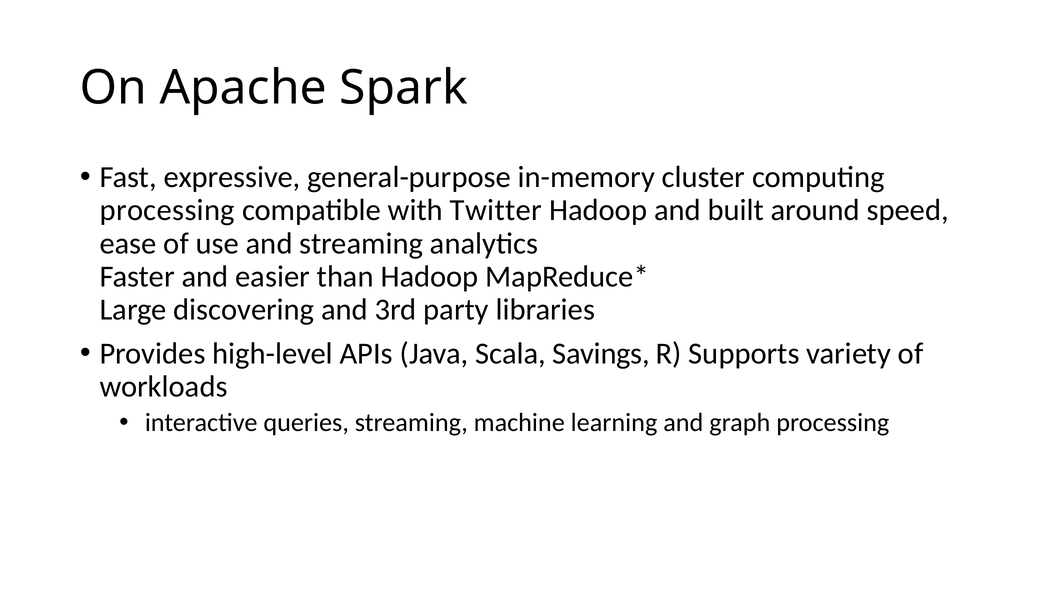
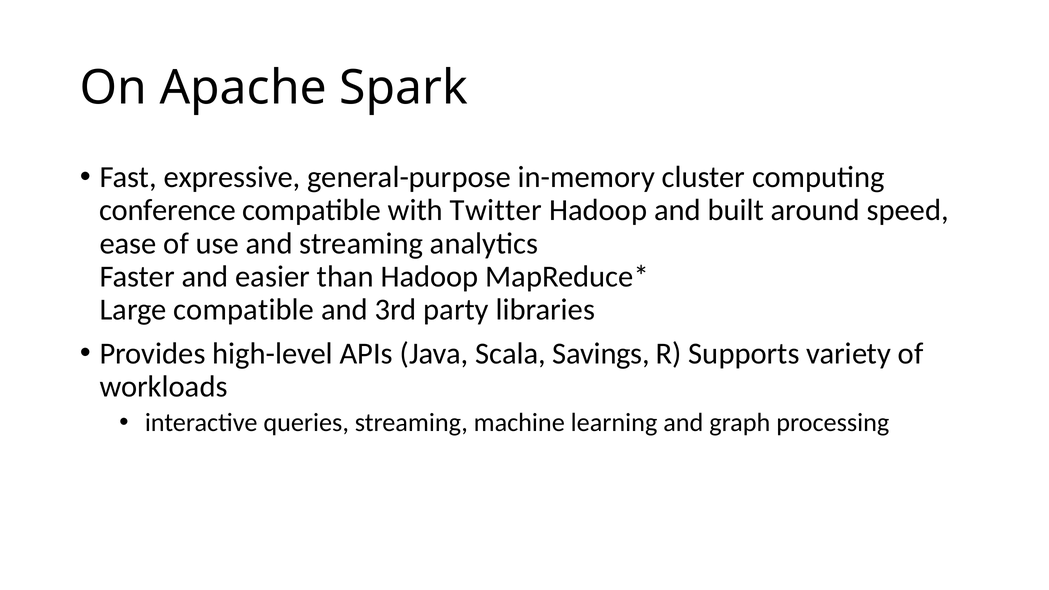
processing: processing -> conference (168, 210)
Large discovering: discovering -> compatible (244, 310)
